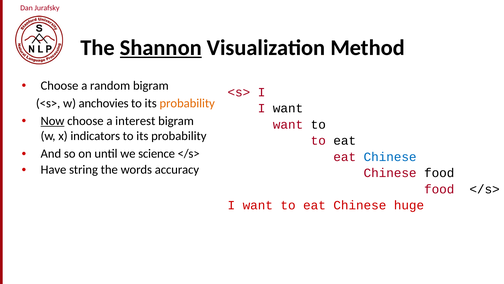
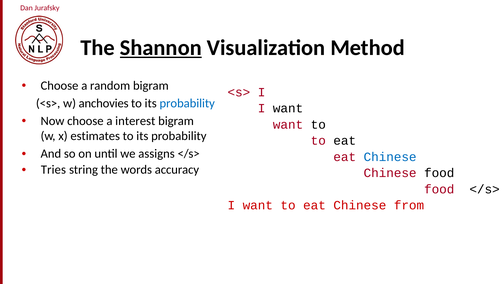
probability colour: orange -> blue (187, 103)
Now underline: present -> none (53, 121)
indicators: indicators -> estimates (95, 136)
science: science -> assigns (157, 154)
Have: Have -> Tries (53, 169)
huge: huge -> from (409, 205)
